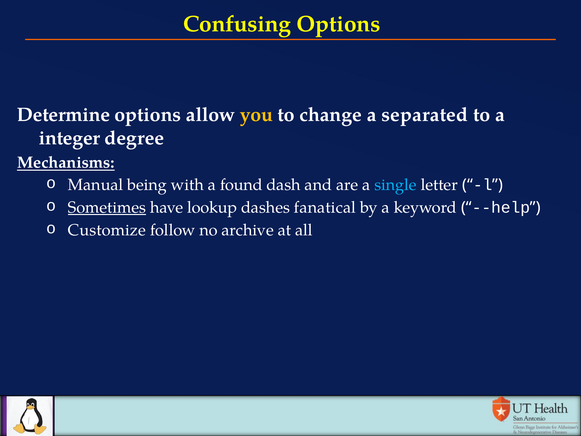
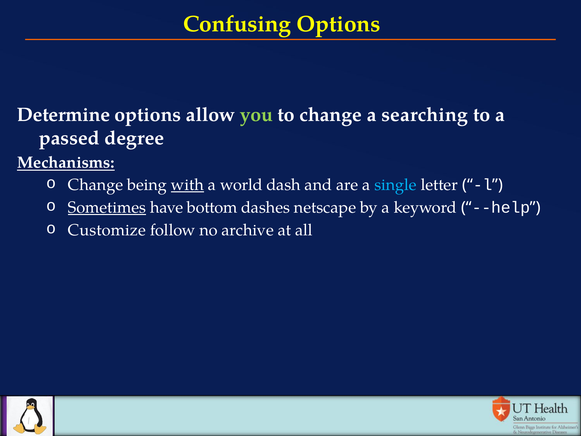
you colour: yellow -> light green (256, 115)
separated: separated -> searching (425, 115)
integer: integer -> passed (69, 138)
Manual: Manual -> Change (96, 185)
with underline: none -> present (187, 185)
found: found -> world (241, 185)
lookup: lookup -> bottom (212, 207)
fanatical: fanatical -> netscape (325, 207)
